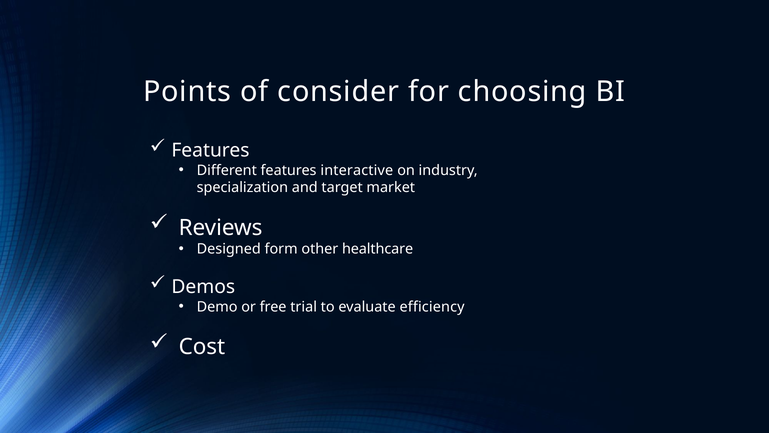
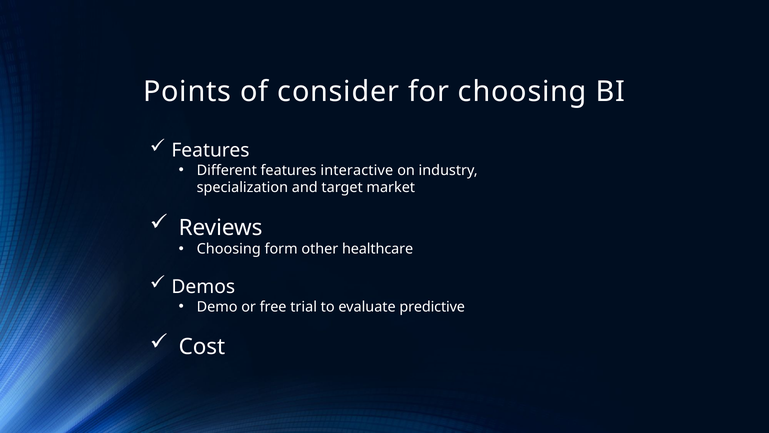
Designed: Designed -> Choosing (229, 249)
efficiency: efficiency -> predictive (432, 307)
